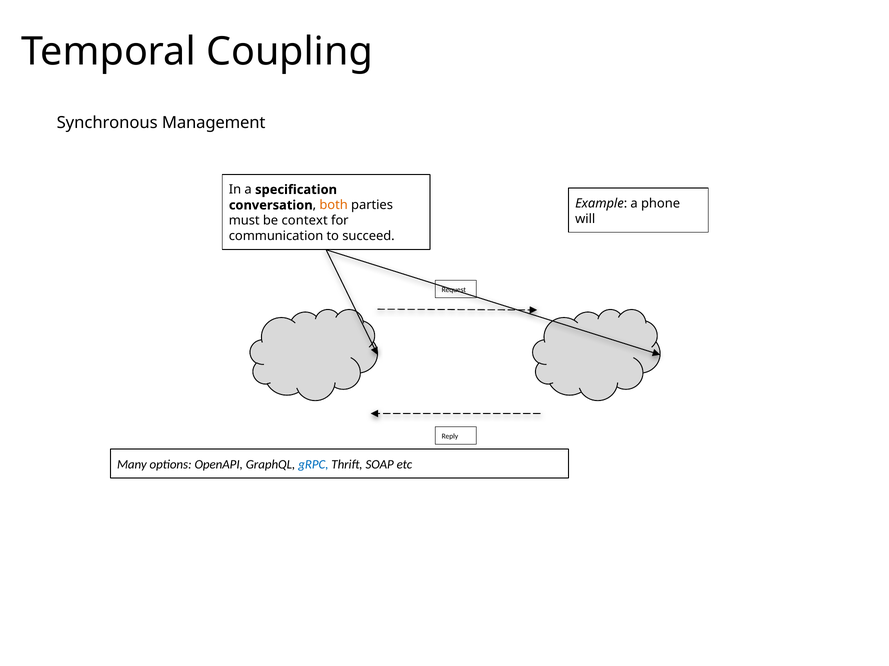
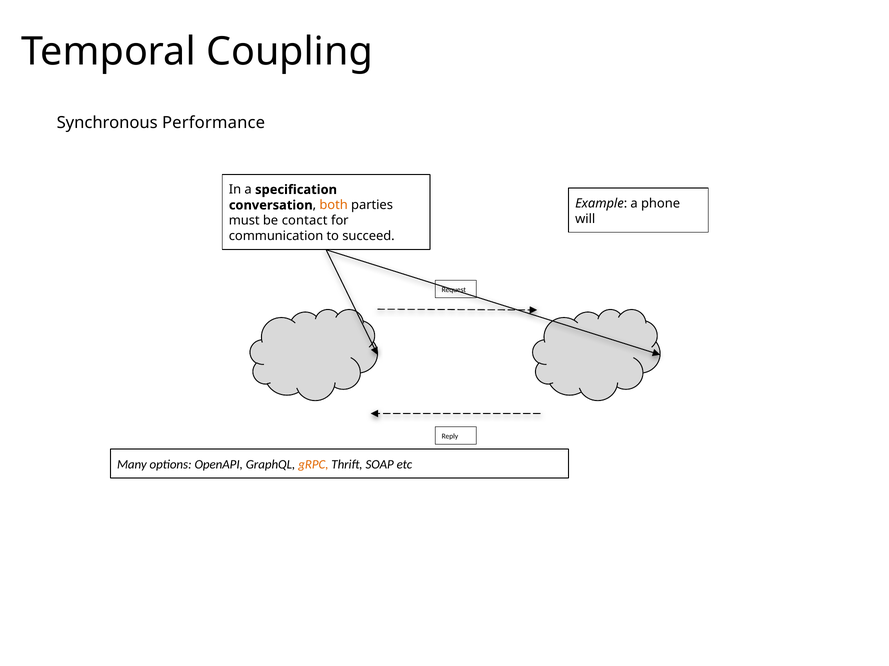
Management: Management -> Performance (214, 123)
context: context -> contact (305, 221)
gRPC colour: blue -> orange (313, 465)
